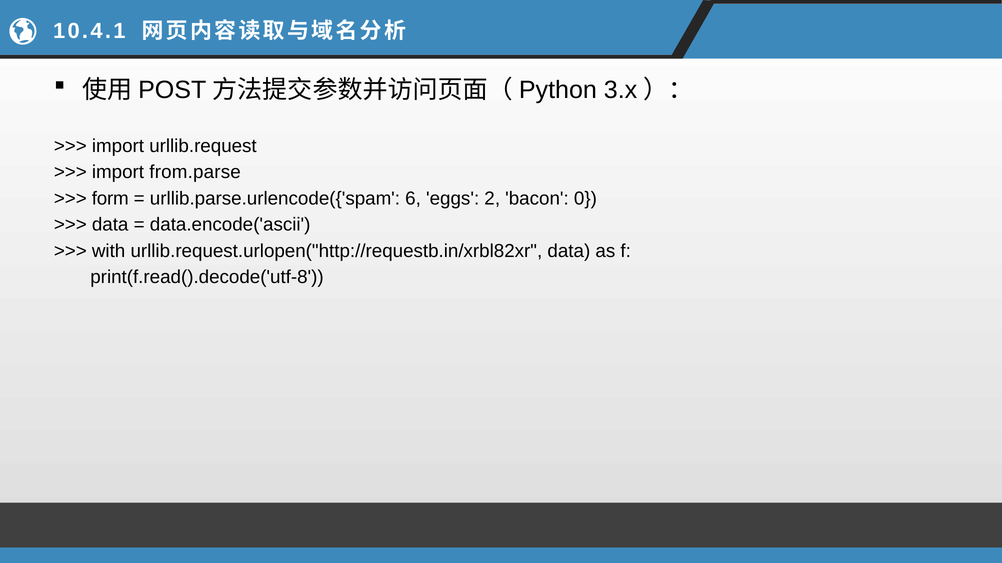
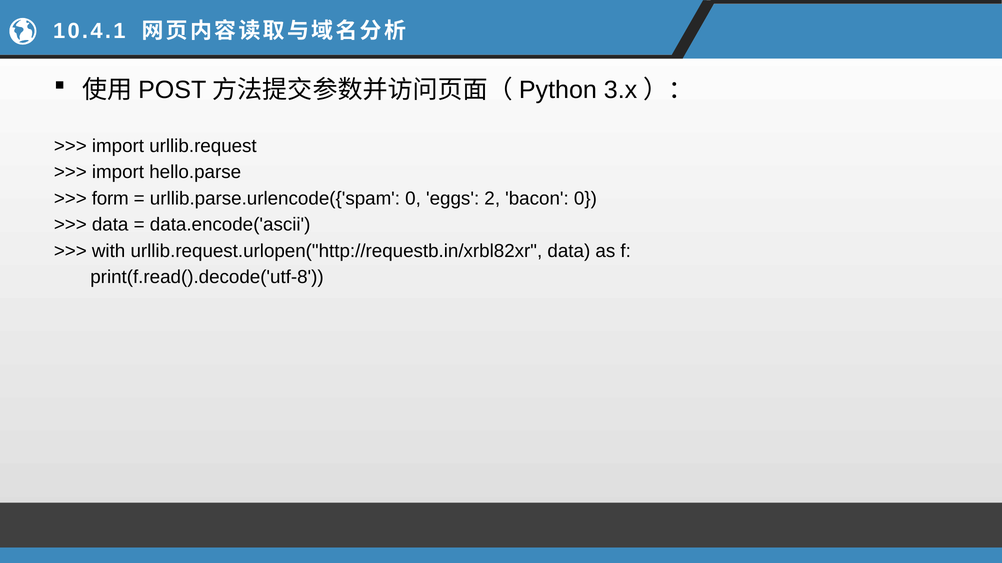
from.parse: from.parse -> hello.parse (195, 172)
urllib.parse.urlencode({'spam 6: 6 -> 0 (413, 199)
